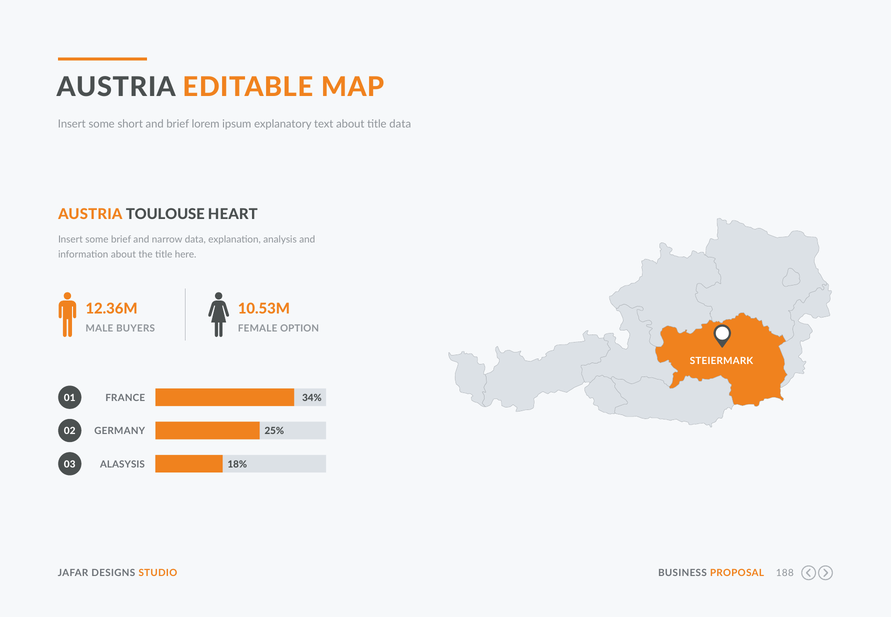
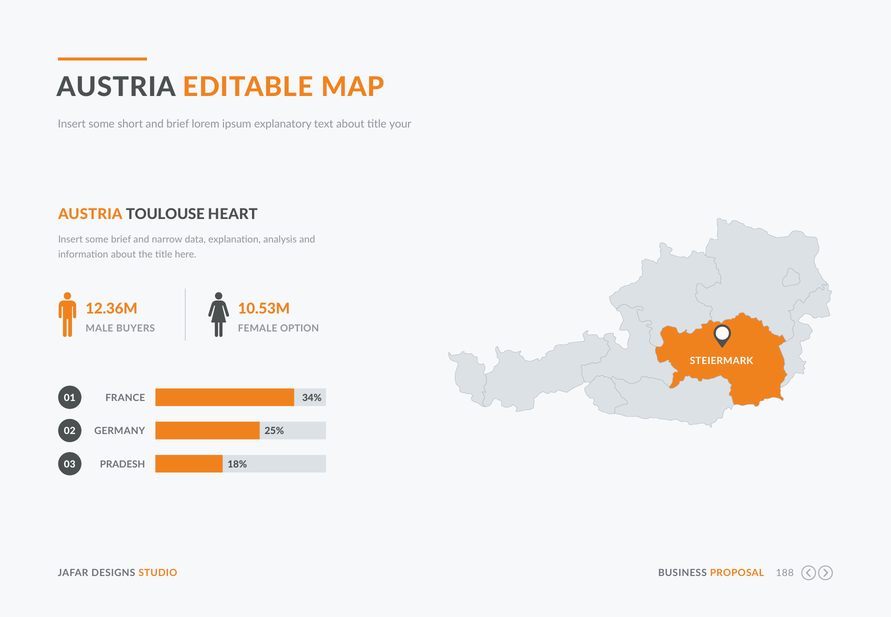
title data: data -> your (400, 124)
ALASYSIS: ALASYSIS -> PRADESH (123, 464)
